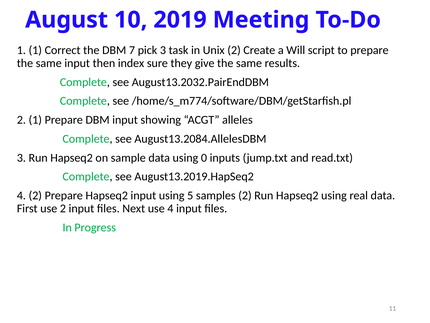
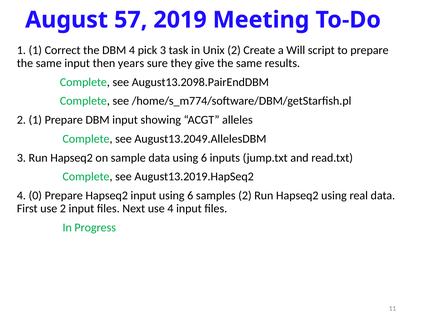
10: 10 -> 57 (131, 20)
DBM 7: 7 -> 4 (132, 50)
index: index -> years (131, 63)
August13.2032.PairEndDBM: August13.2032.PairEndDBM -> August13.2098.PairEndDBM (200, 82)
August13.2084.AllelesDBM: August13.2084.AllelesDBM -> August13.2049.AllelesDBM (200, 139)
data using 0: 0 -> 6 (204, 158)
4 2: 2 -> 0 (35, 195)
input using 5: 5 -> 6 (190, 195)
